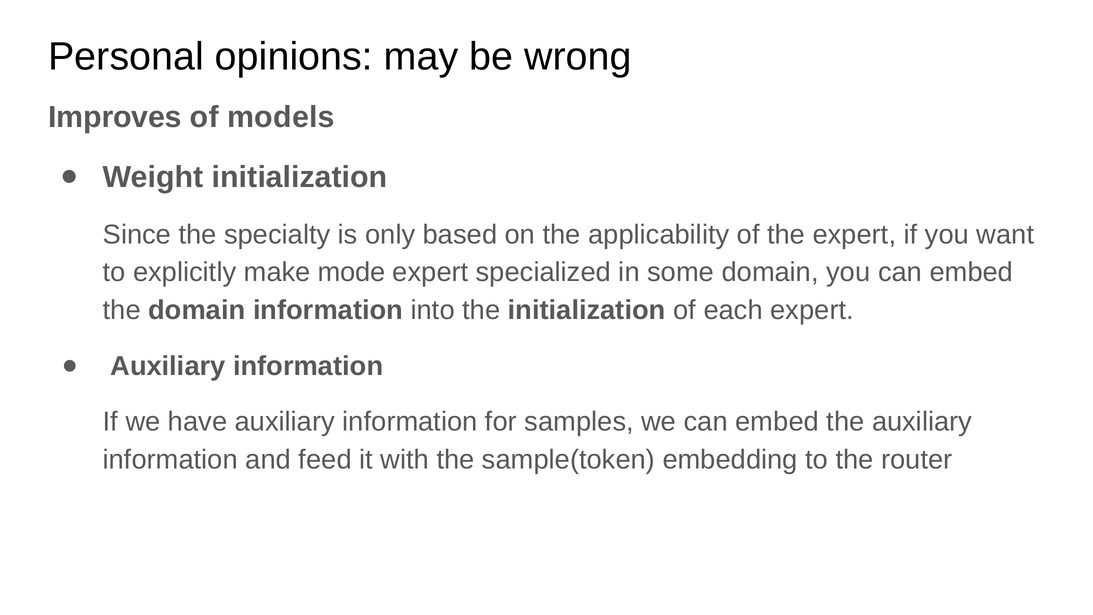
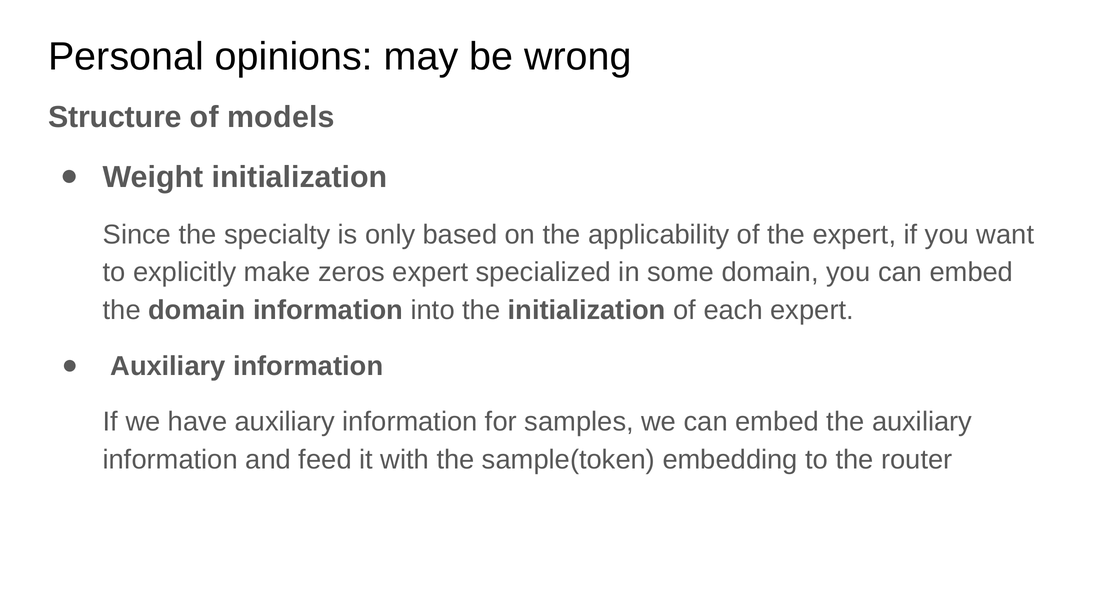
Improves: Improves -> Structure (115, 117)
mode: mode -> zeros (352, 272)
